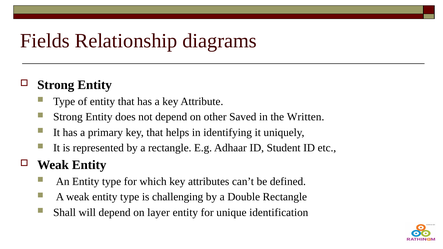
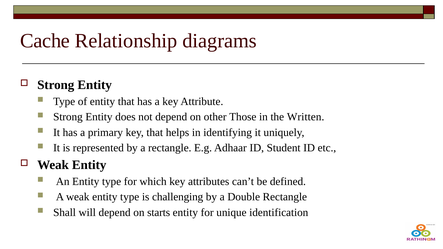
Fields: Fields -> Cache (45, 41)
Saved: Saved -> Those (243, 117)
layer: layer -> starts (159, 213)
